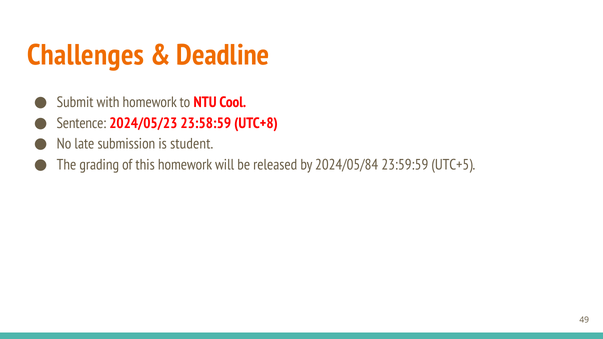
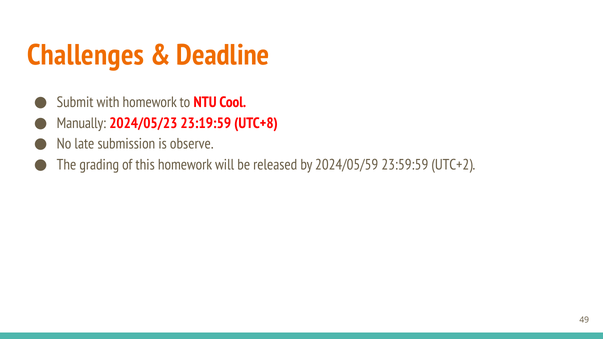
Sentence: Sentence -> Manually (81, 123)
23:58:59: 23:58:59 -> 23:19:59 (206, 123)
student: student -> observe (192, 144)
2024/05/84: 2024/05/84 -> 2024/05/59 (347, 165)
UTC+5: UTC+5 -> UTC+2 (453, 165)
